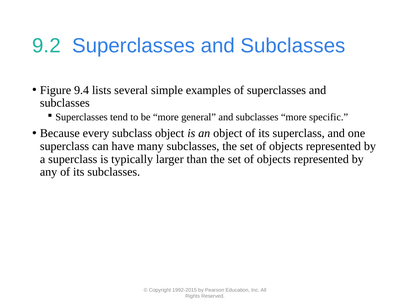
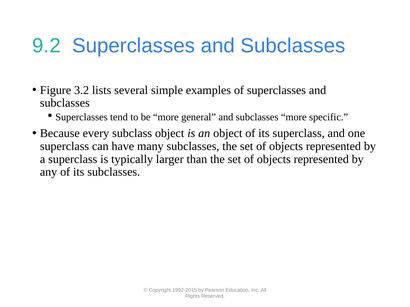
9.4: 9.4 -> 3.2 (82, 90)
